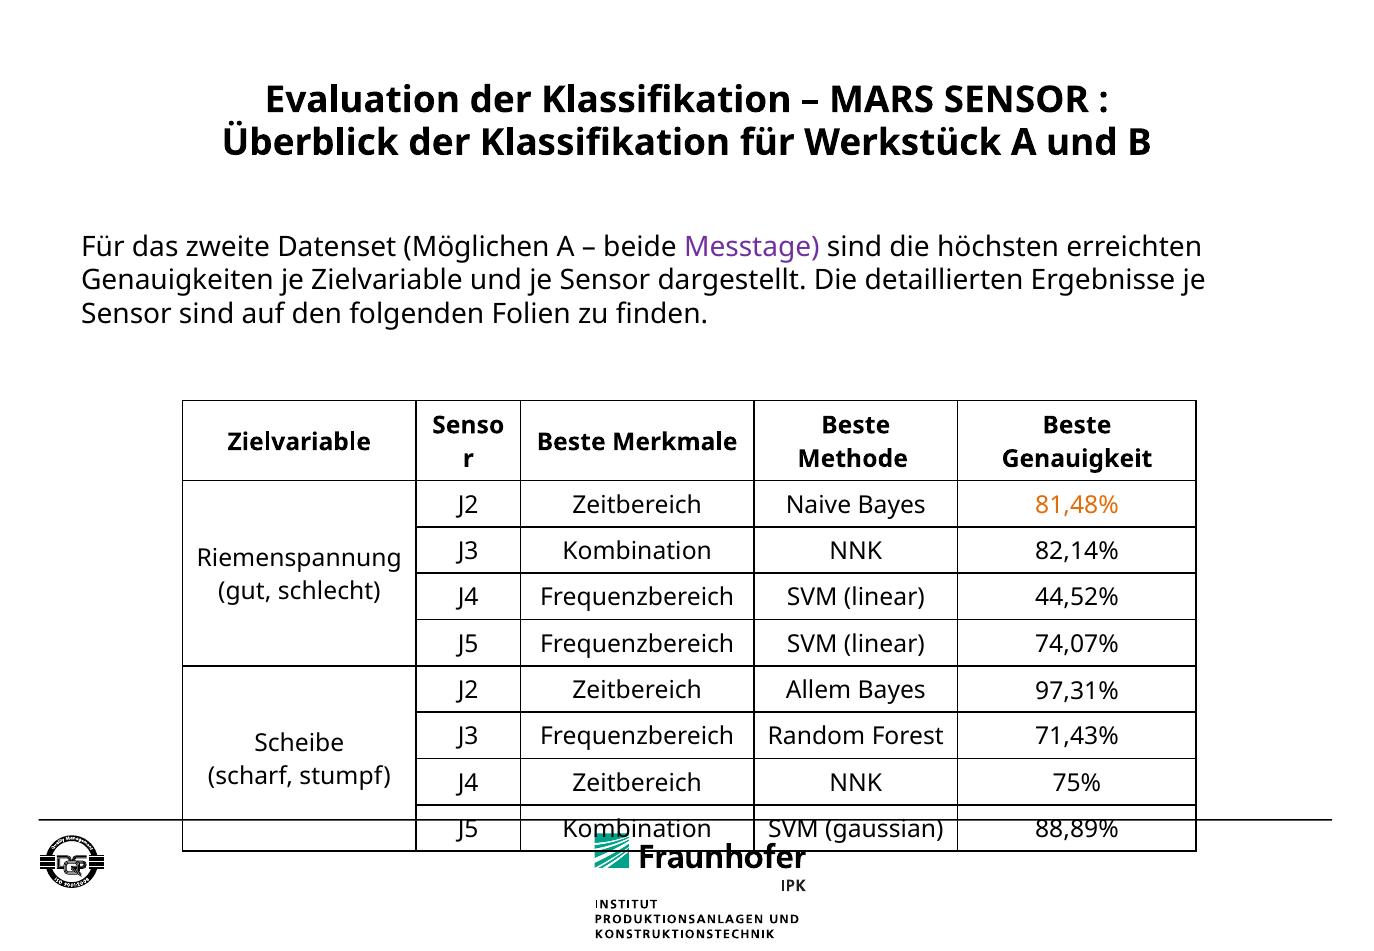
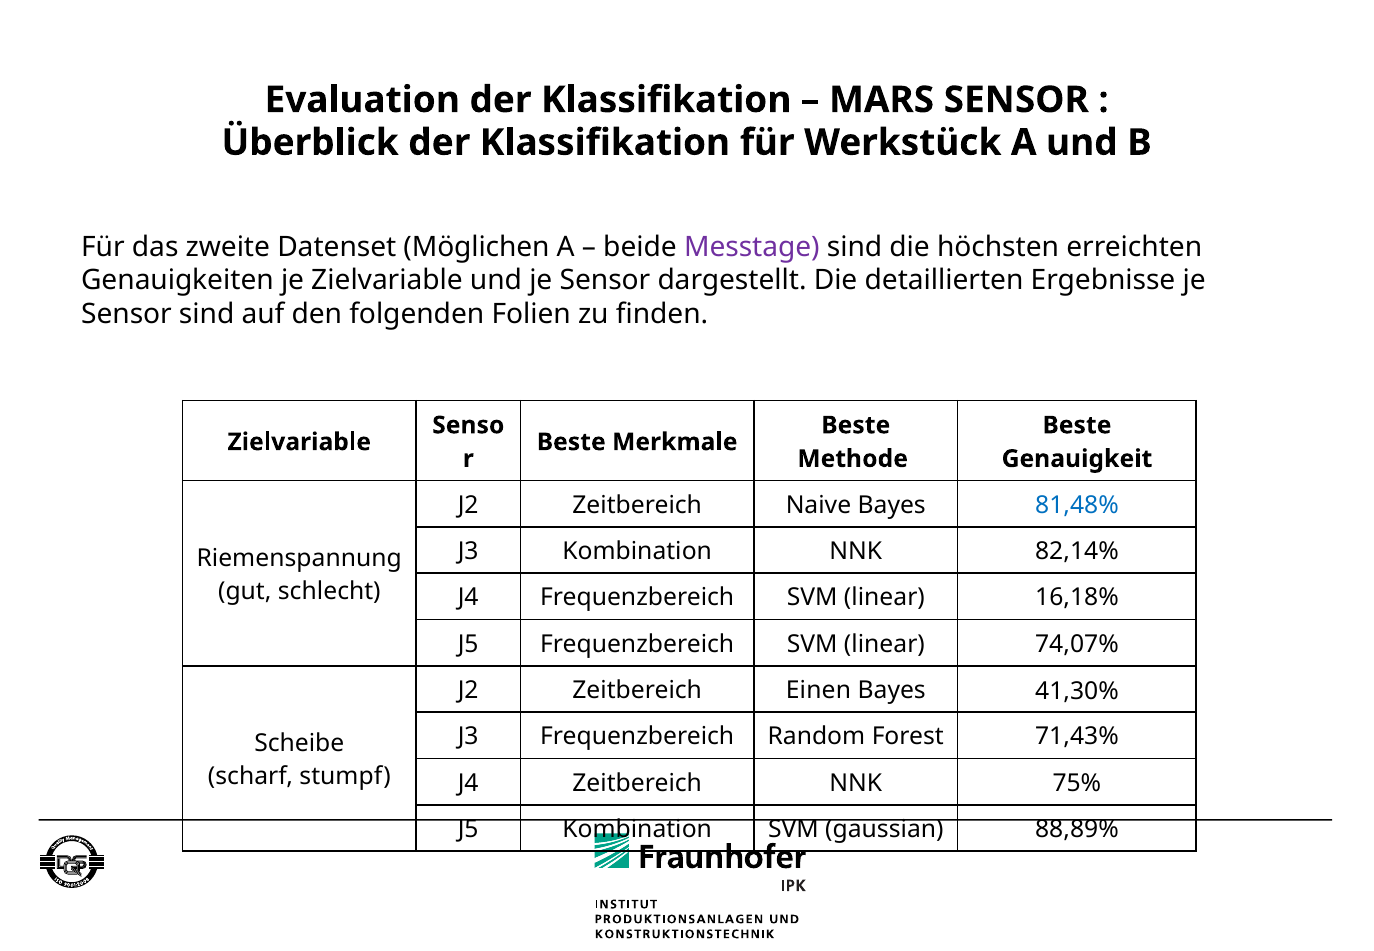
81,48% colour: orange -> blue (1077, 506)
44,52%: 44,52% -> 16,18% (1077, 598)
Allem: Allem -> Einen (818, 691)
97,31%: 97,31% -> 41,30% (1077, 691)
